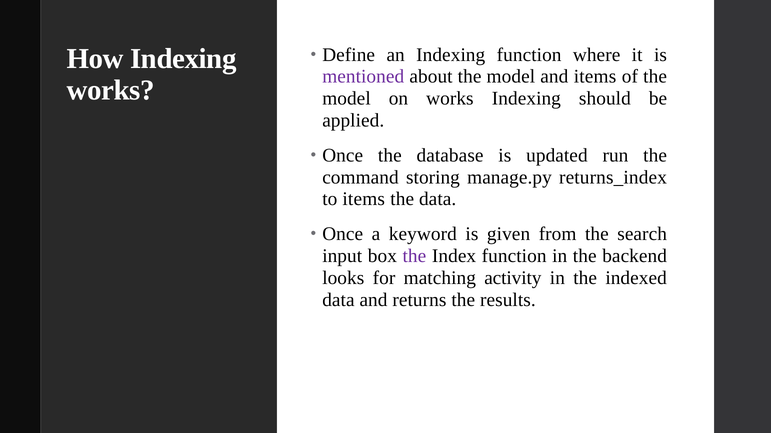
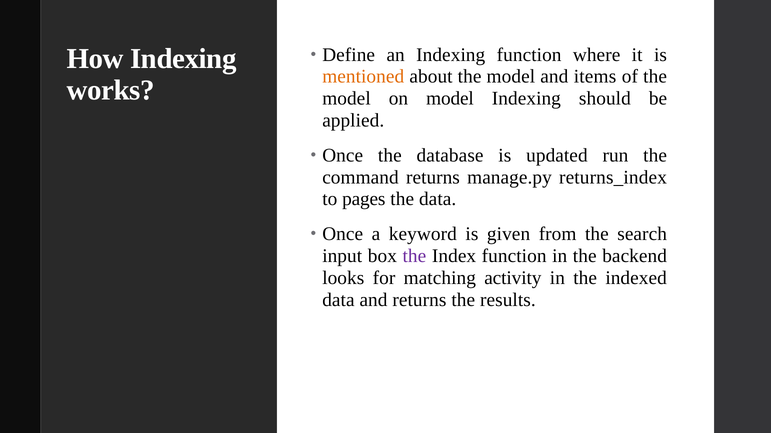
mentioned colour: purple -> orange (363, 77)
on works: works -> model (450, 99)
command storing: storing -> returns (433, 177)
to items: items -> pages (364, 199)
